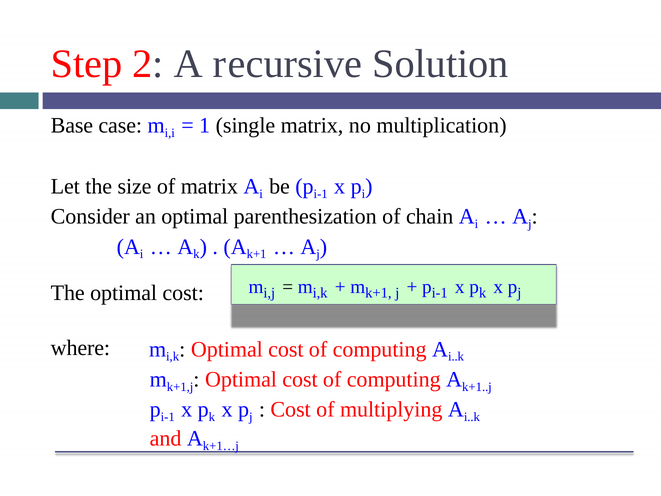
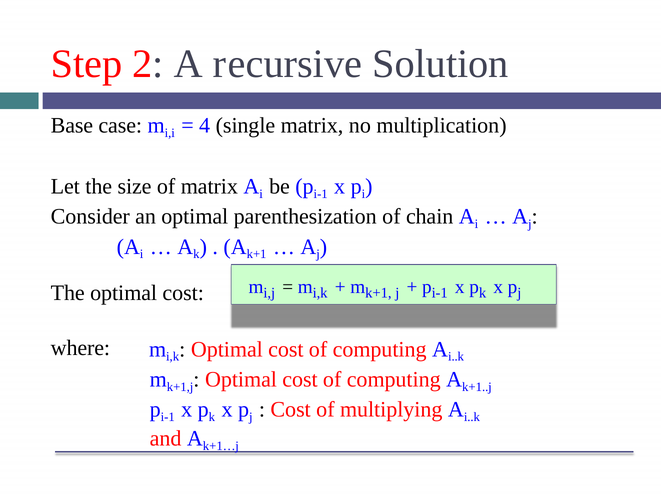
1: 1 -> 4 (205, 126)
